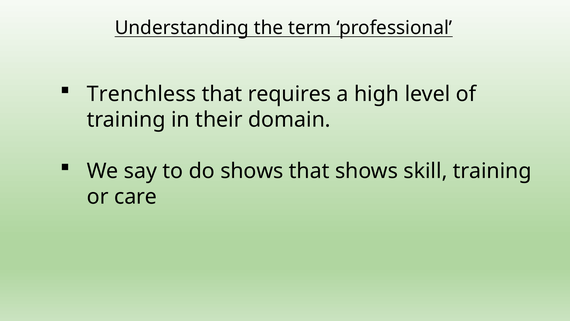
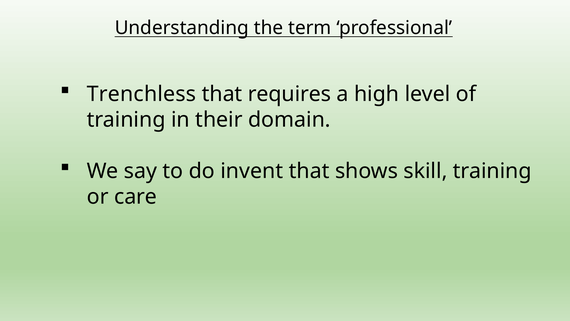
do shows: shows -> invent (252, 171)
